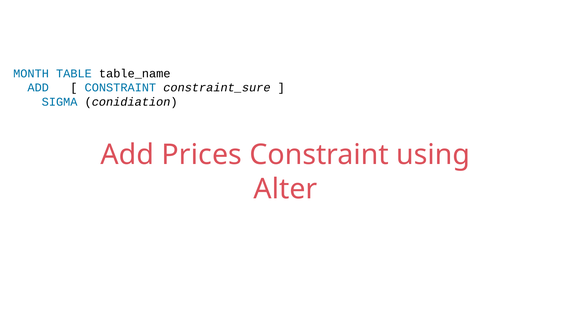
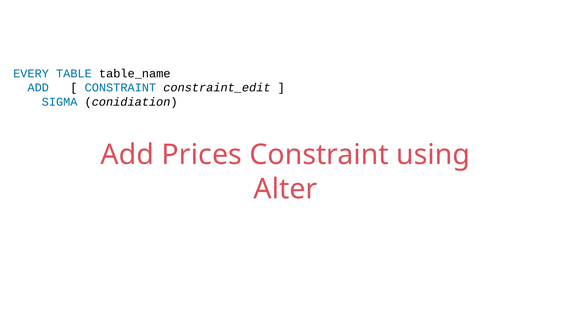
MONTH: MONTH -> EVERY (31, 73)
constraint_sure: constraint_sure -> constraint_edit (217, 88)
